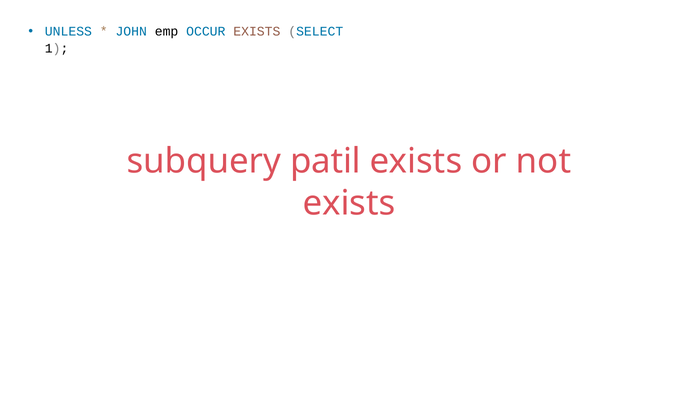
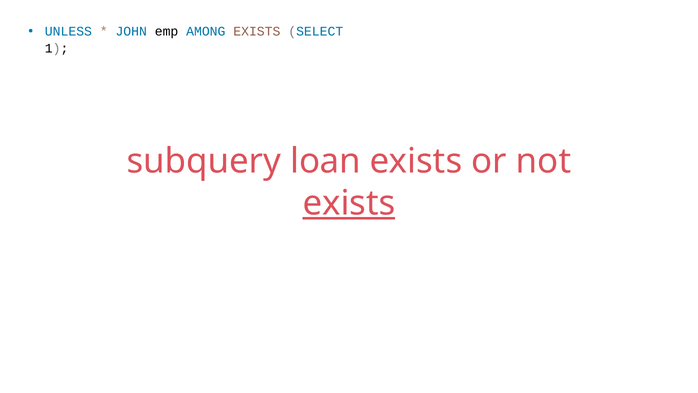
OCCUR: OCCUR -> AMONG (206, 31)
patil: patil -> loan (326, 161)
exists underline: none -> present (349, 203)
